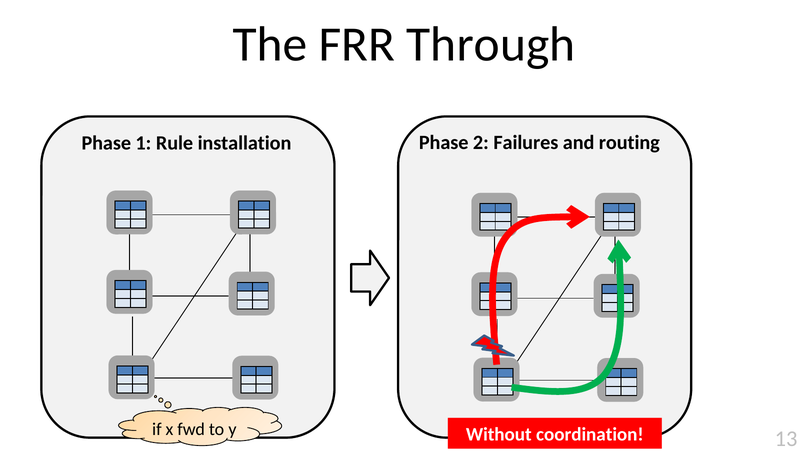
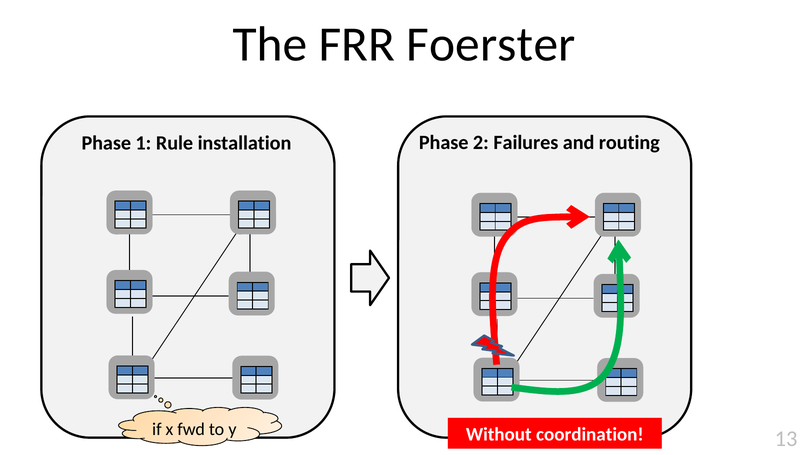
Through: Through -> Foerster (491, 44)
